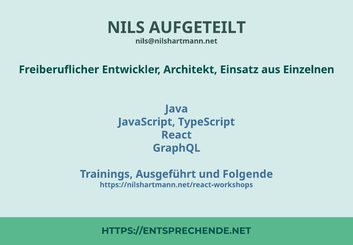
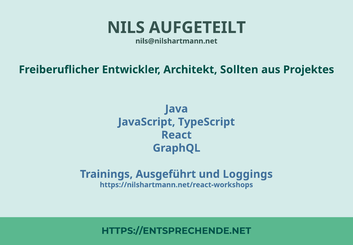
Einsatz: Einsatz -> Sollten (239, 69)
Einzelnen: Einzelnen -> Projektes (309, 69)
Folgende: Folgende -> Loggings (248, 174)
